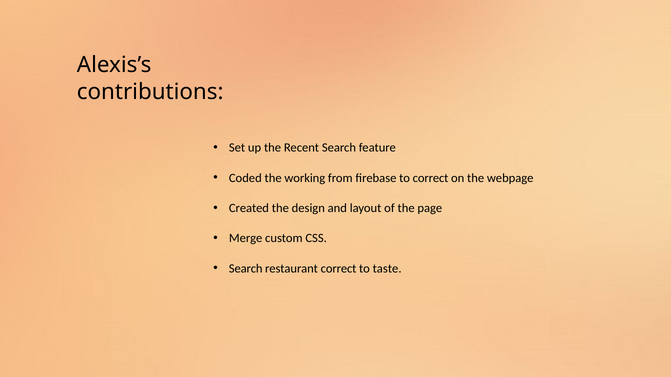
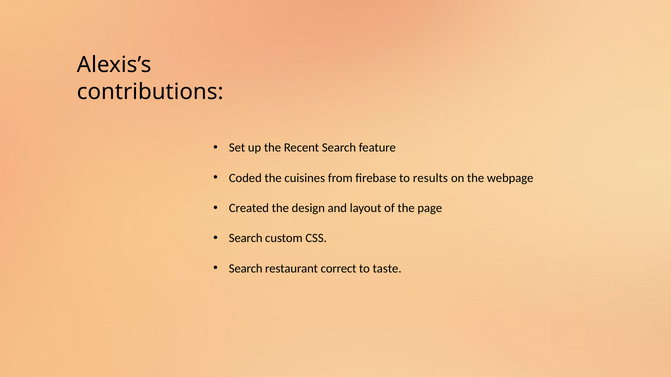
working: working -> cuisines (305, 178)
to correct: correct -> results (430, 178)
Merge: Merge -> Search (246, 239)
